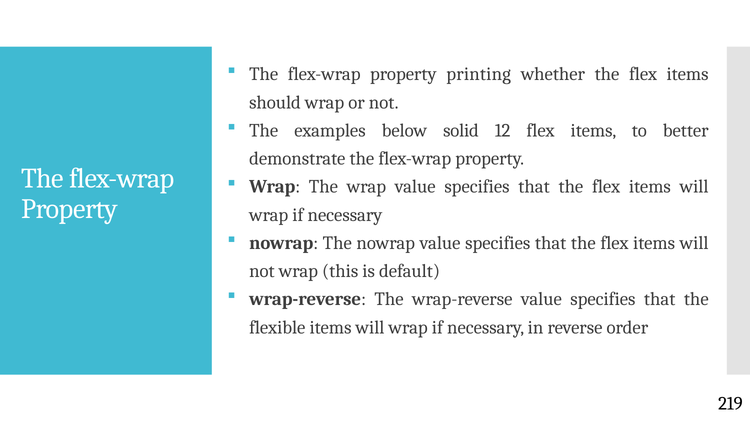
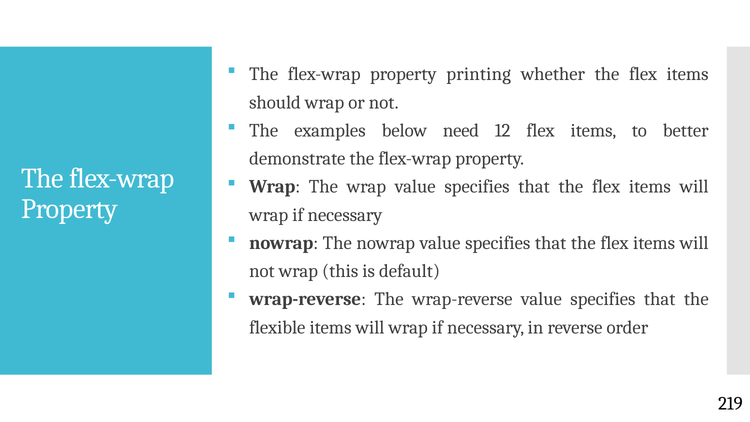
solid: solid -> need (461, 130)
